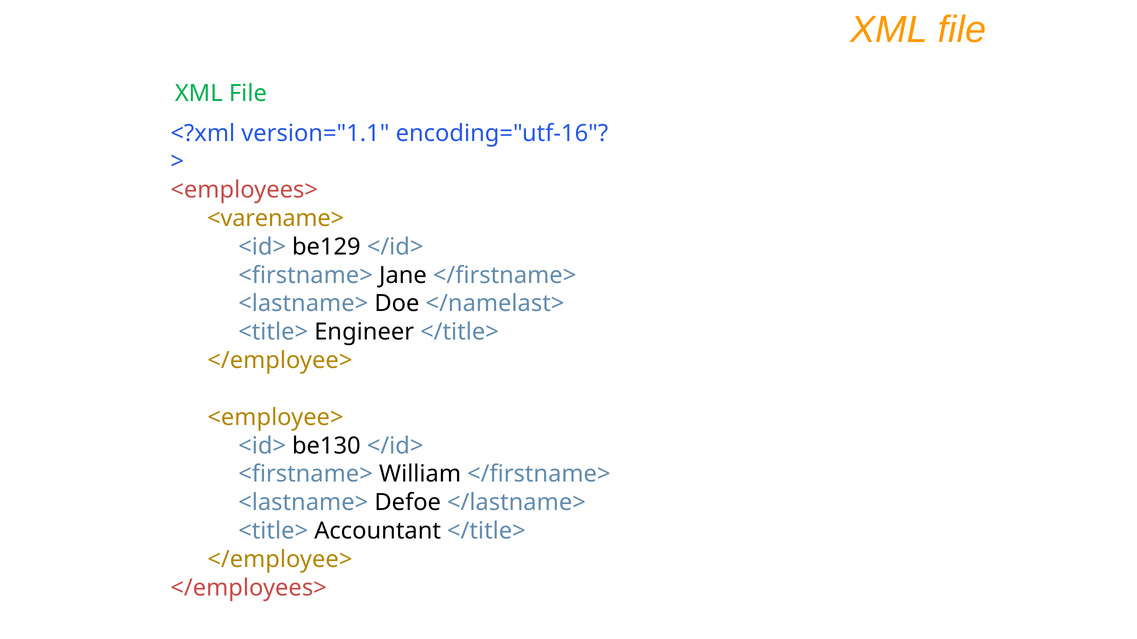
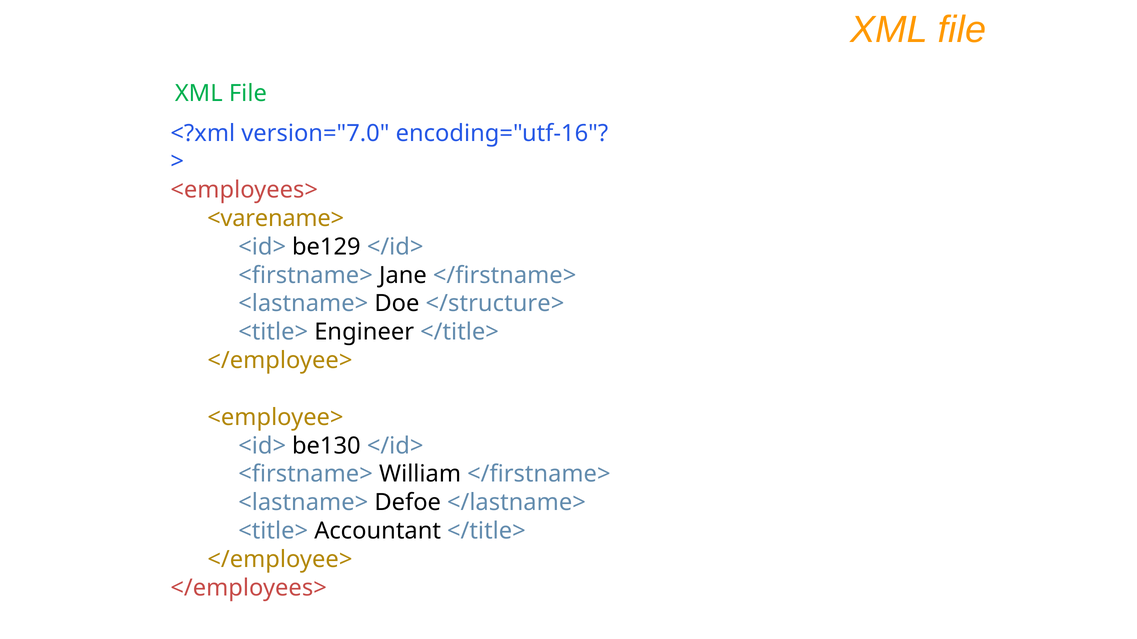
version="1.1: version="1.1 -> version="7.0 (315, 133)
</namelast>: </namelast> -> </structure> (495, 304)
